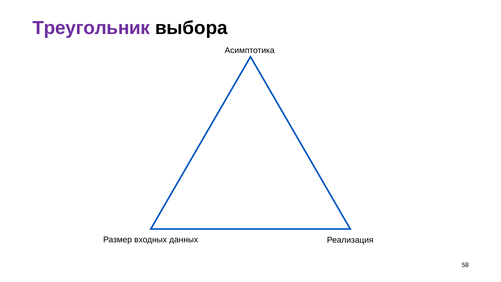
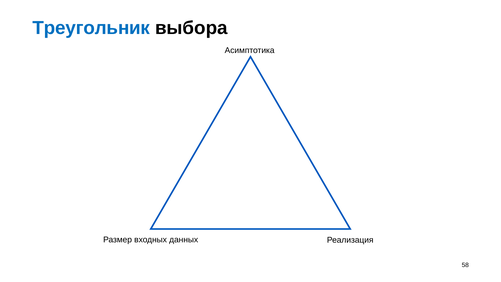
Треугольник colour: purple -> blue (91, 28)
